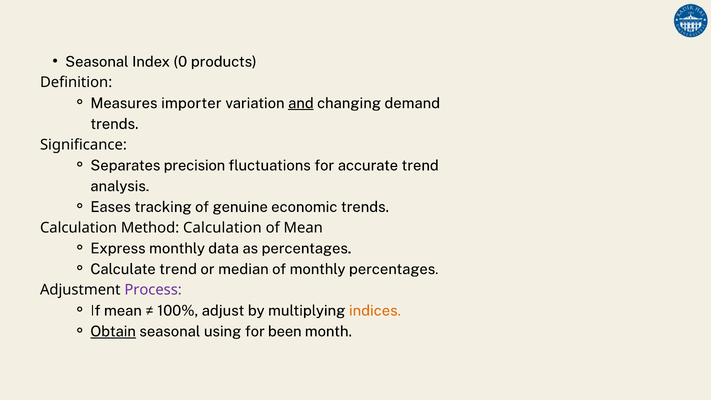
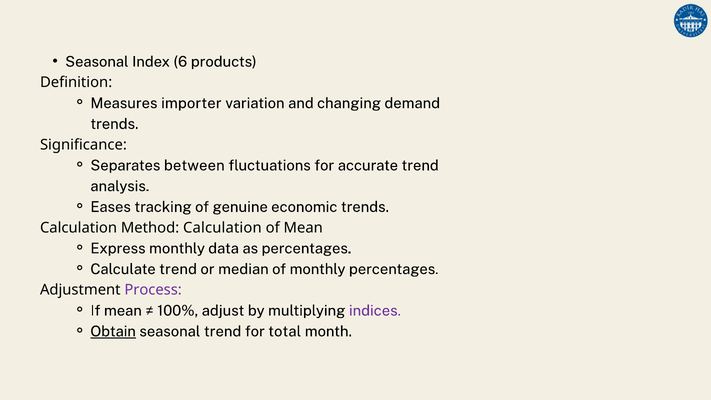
0: 0 -> 6 (180, 62)
and underline: present -> none (301, 103)
precision: precision -> between (194, 165)
indices colour: orange -> purple (375, 311)
seasonal using: using -> trend (223, 331)
been: been -> total (285, 331)
